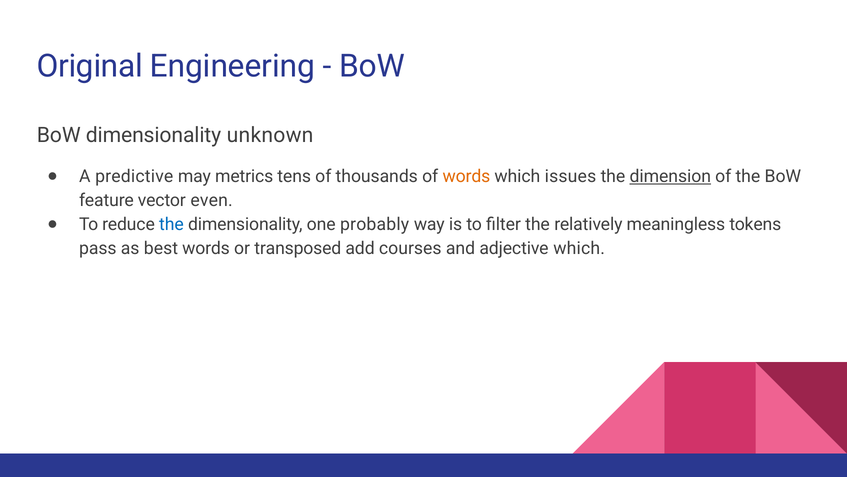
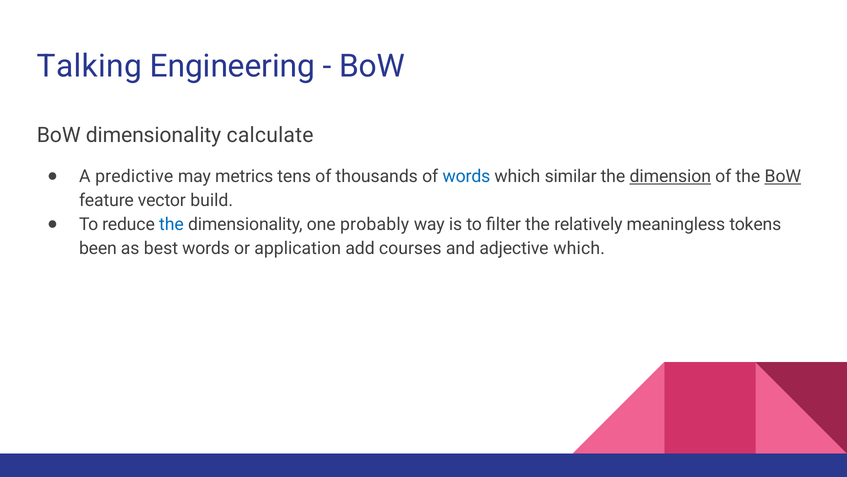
Original: Original -> Talking (89, 66)
unknown: unknown -> calculate (270, 135)
words colour: orange -> blue (466, 176)
issues: issues -> similar (571, 176)
BoW underline: none -> present (783, 176)
even: even -> build (212, 200)
pass: pass -> been (98, 248)
transposed: transposed -> application (298, 248)
